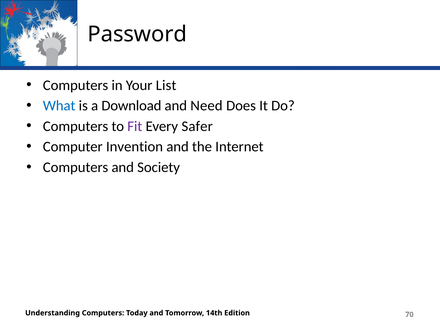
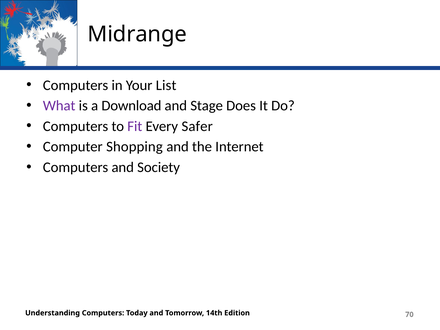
Password: Password -> Midrange (137, 34)
What colour: blue -> purple (59, 106)
Need: Need -> Stage (207, 106)
Invention: Invention -> Shopping (134, 147)
